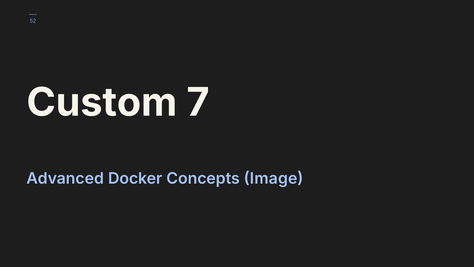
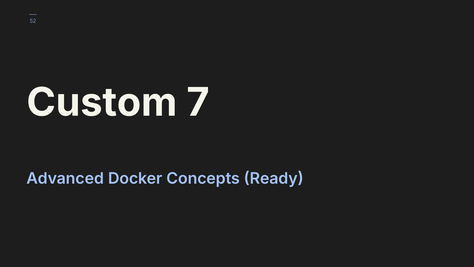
Image: Image -> Ready (274, 178)
